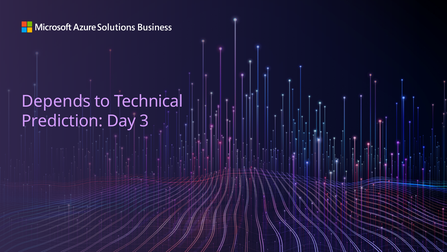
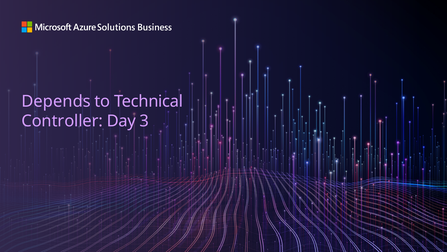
Prediction: Prediction -> Controller (62, 121)
